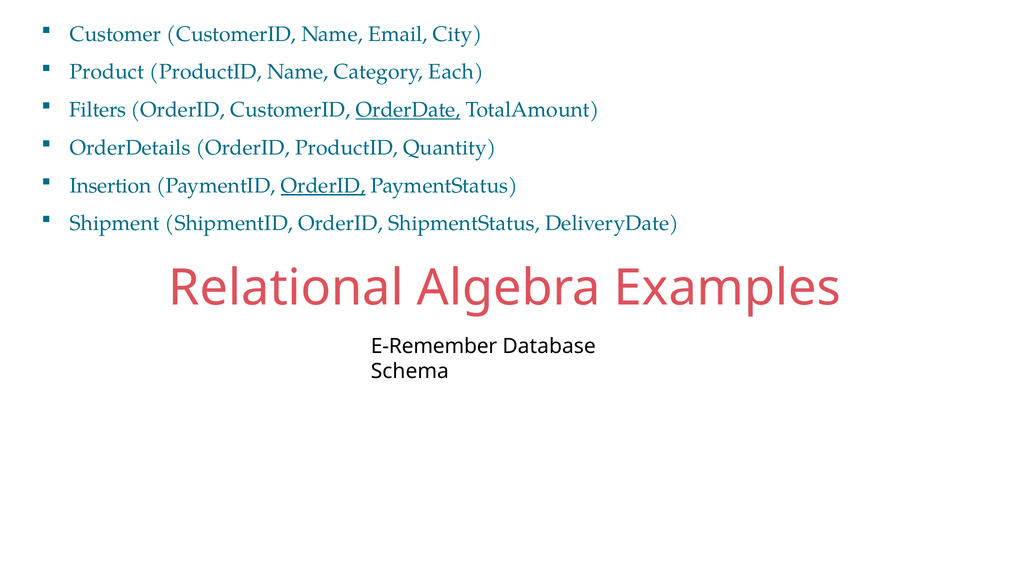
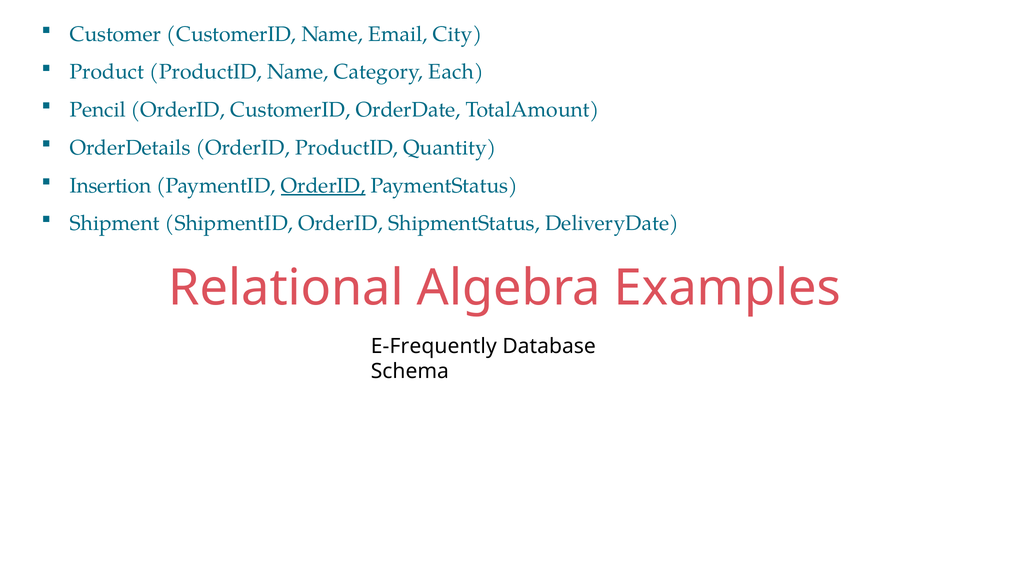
Filters: Filters -> Pencil (98, 110)
OrderDate underline: present -> none (408, 110)
E-Remember: E-Remember -> E-Frequently (434, 346)
